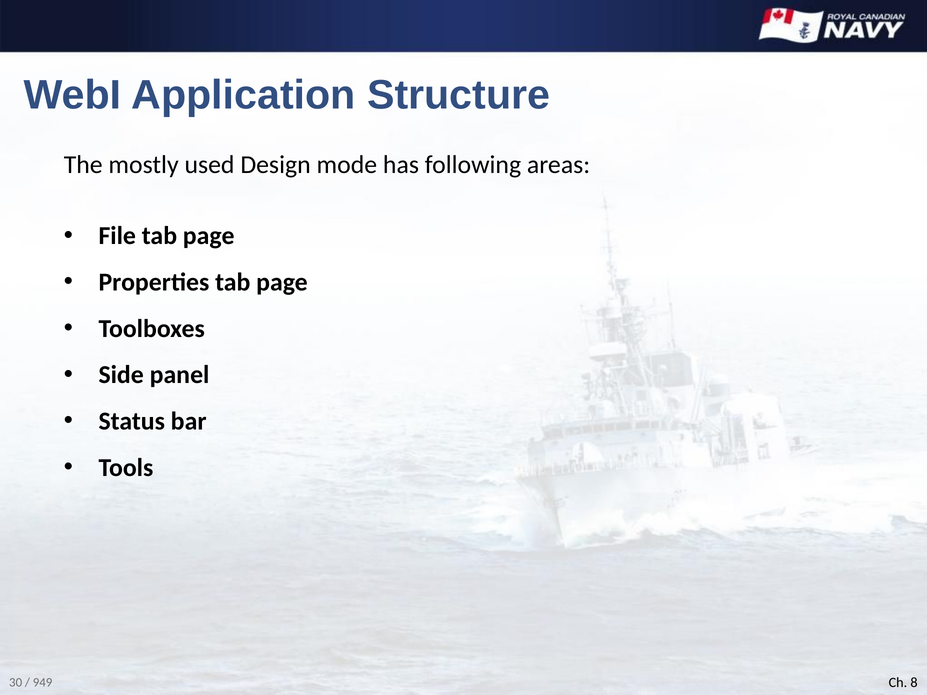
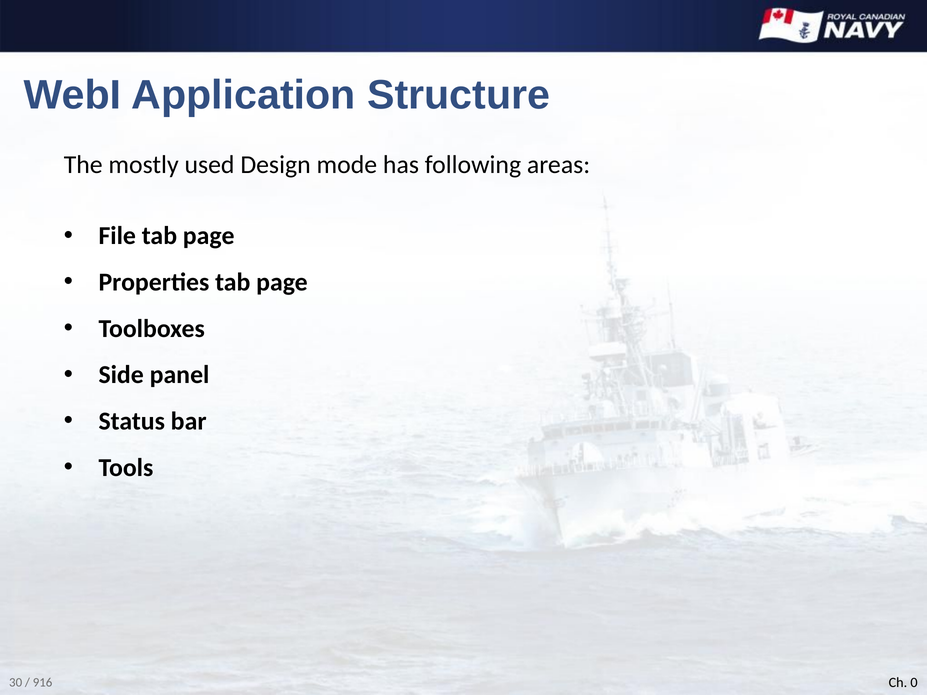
8: 8 -> 0 (914, 683)
949: 949 -> 916 (43, 683)
